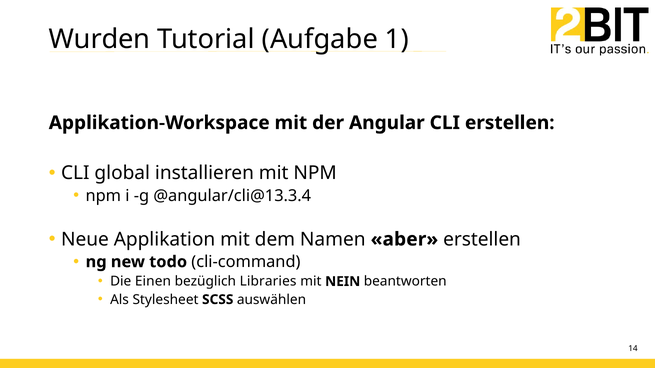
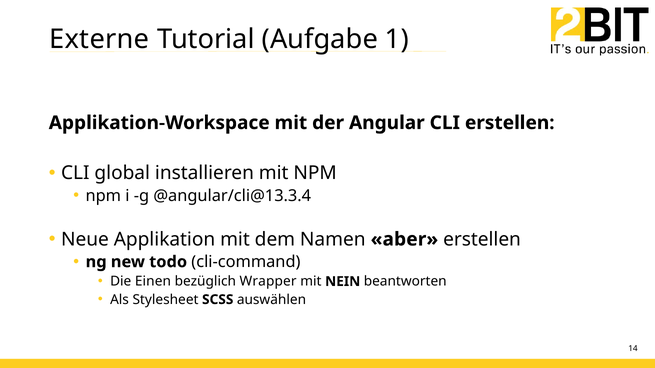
Wurden: Wurden -> Externe (99, 39)
Libraries: Libraries -> Wrapper (268, 282)
